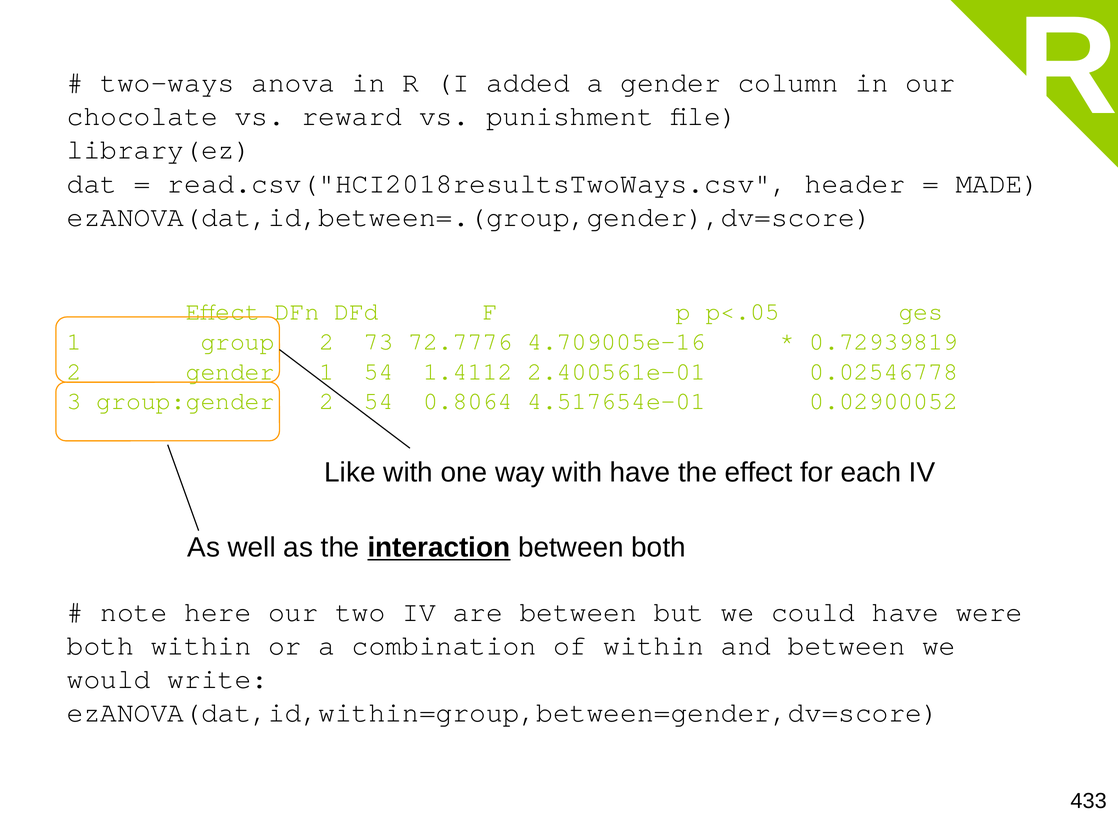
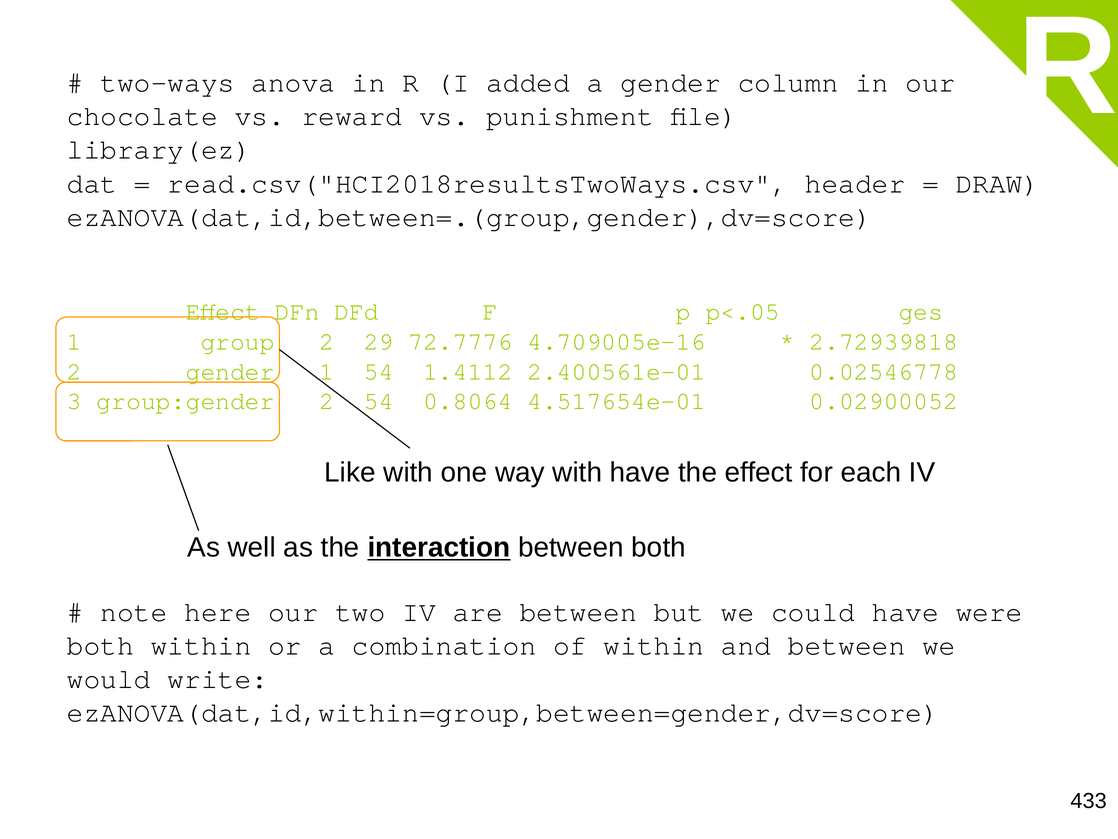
MADE: MADE -> DRAW (998, 183)
73: 73 -> 29 (379, 341)
0.72939819: 0.72939819 -> 2.72939818 (884, 341)
